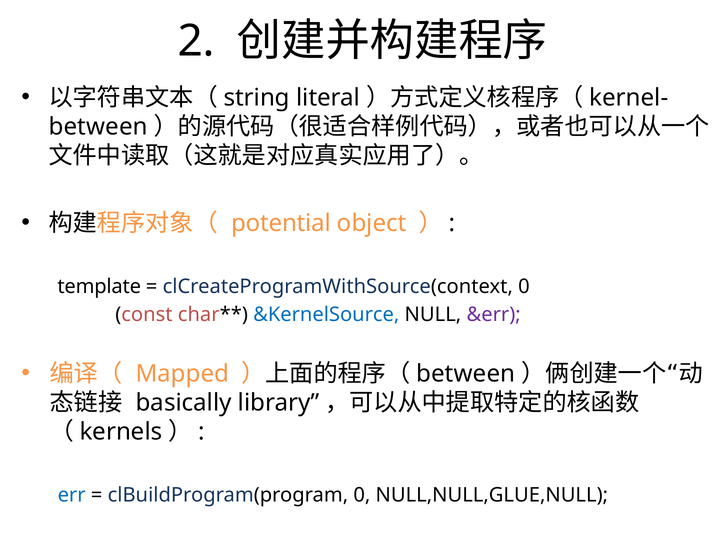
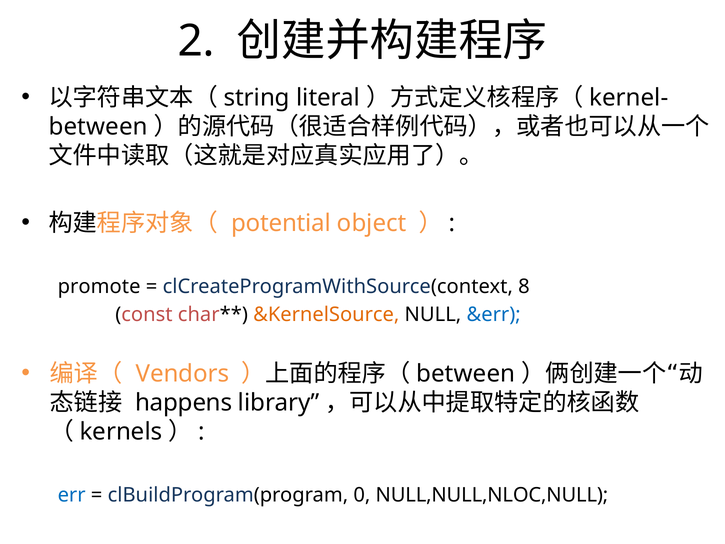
template: template -> promote (99, 286)
clCreateProgramWithSource(context 0: 0 -> 8 (524, 286)
&KernelSource colour: blue -> orange (326, 315)
&err colour: purple -> blue (494, 315)
Mapped: Mapped -> Vendors (182, 373)
basically: basically -> happens (184, 402)
NULL,NULL,GLUE,NULL: NULL,NULL,GLUE,NULL -> NULL,NULL,NLOC,NULL (492, 495)
